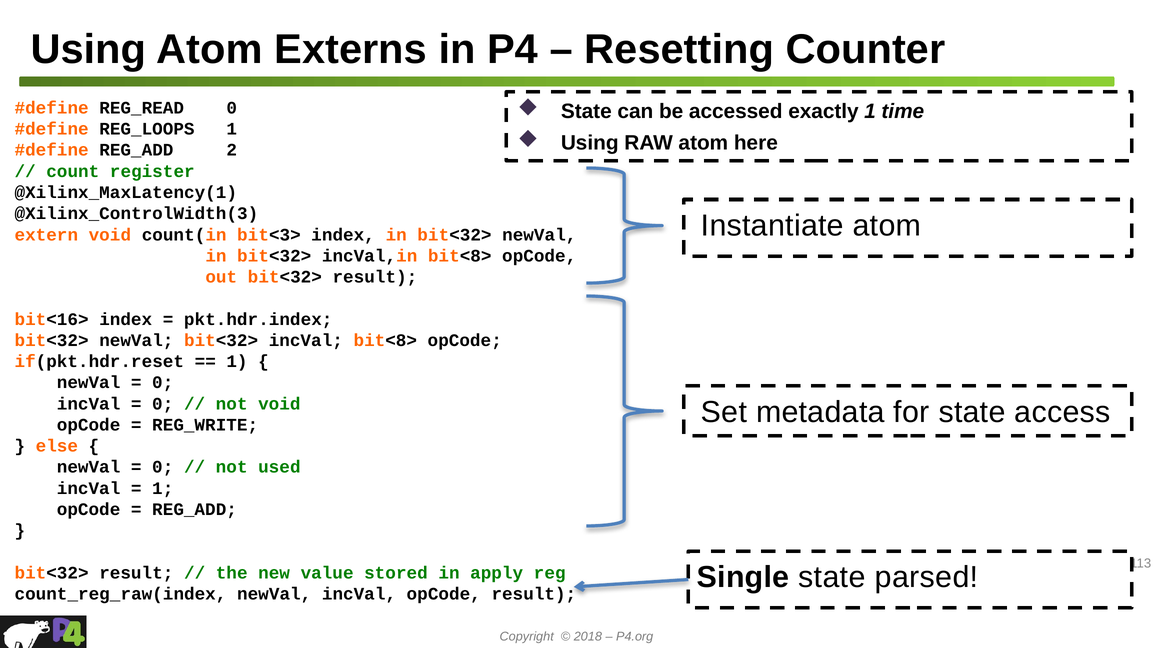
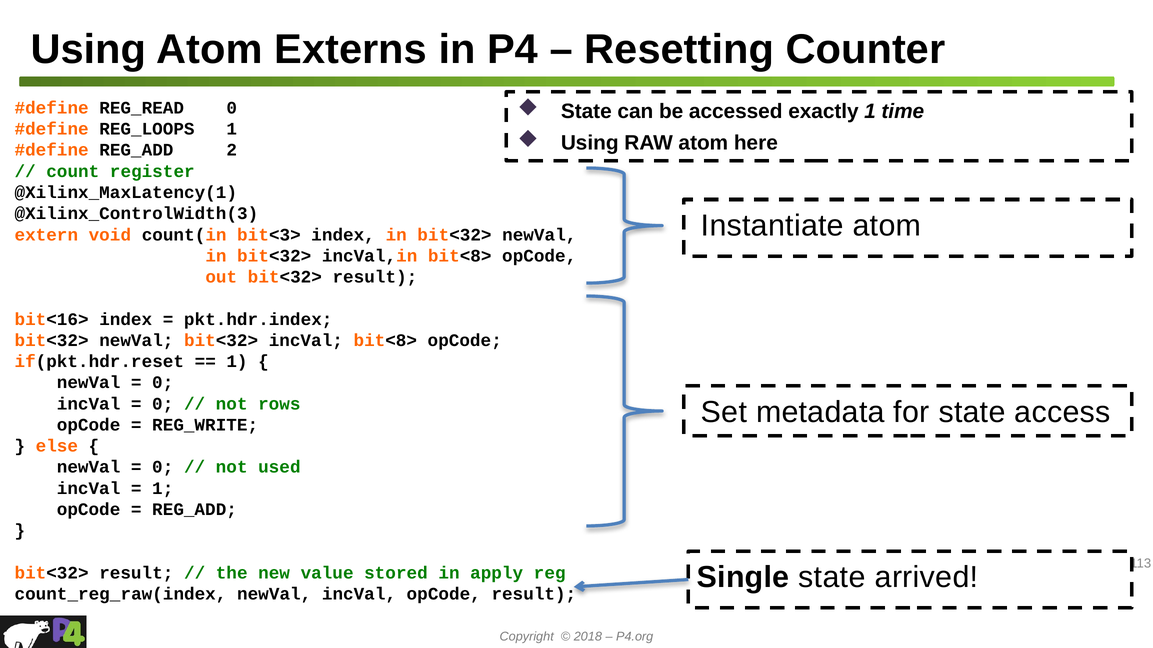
not void: void -> rows (279, 404)
parsed: parsed -> arrived (927, 578)
